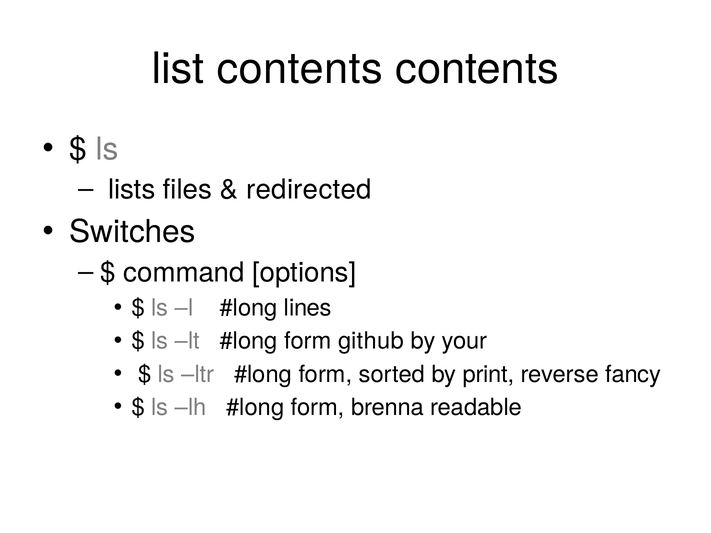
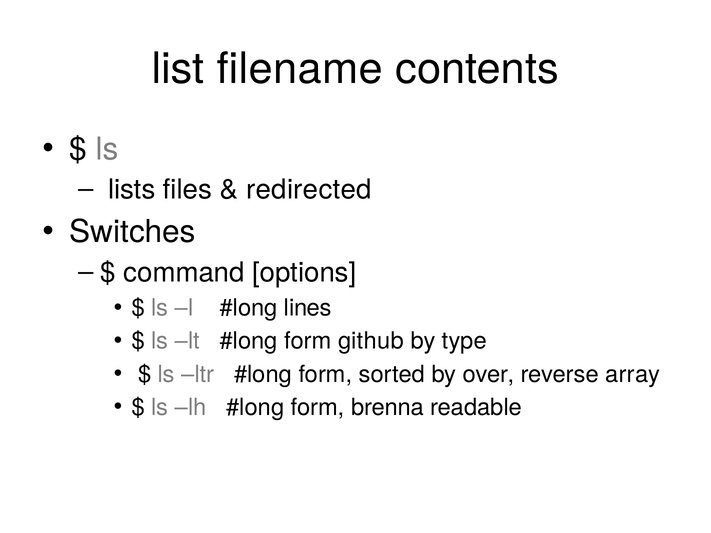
list contents: contents -> filename (300, 69)
your: your -> type (464, 341)
print: print -> over (489, 374)
fancy: fancy -> array (633, 374)
